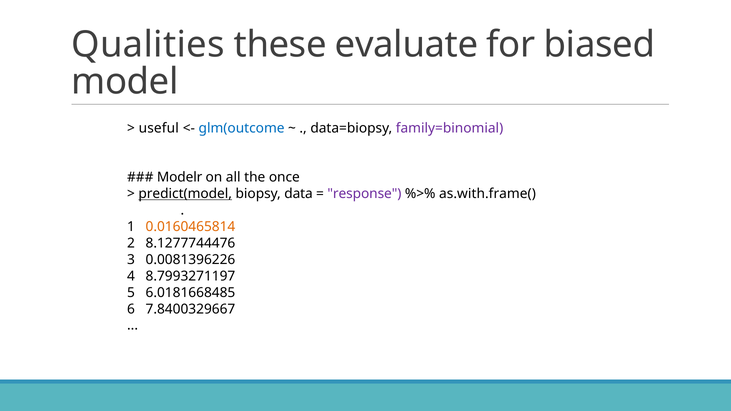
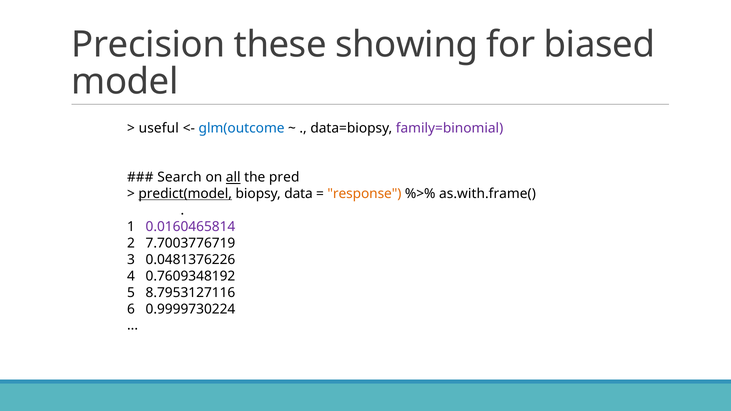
Qualities: Qualities -> Precision (148, 45)
evaluate: evaluate -> showing (407, 45)
Modelr: Modelr -> Search (179, 178)
all underline: none -> present (233, 178)
once: once -> pred (284, 178)
response colour: purple -> orange (364, 194)
0.0160465814 colour: orange -> purple (190, 227)
8.1277744476: 8.1277744476 -> 7.7003776719 (190, 243)
0.0081396226: 0.0081396226 -> 0.0481376226 (190, 260)
8.7993271197: 8.7993271197 -> 0.7609348192 (190, 276)
6.0181668485: 6.0181668485 -> 8.7953127116 (190, 293)
7.8400329667: 7.8400329667 -> 0.9999730224 (190, 309)
